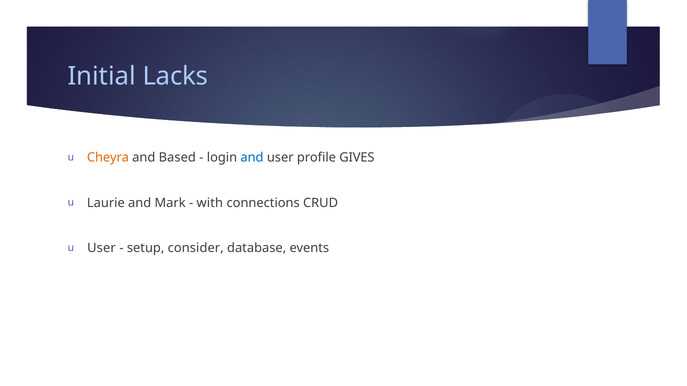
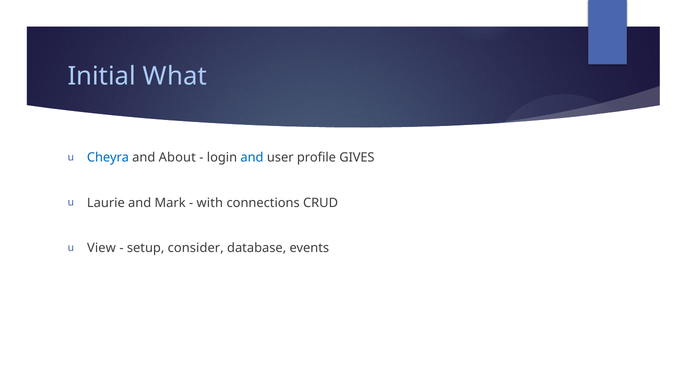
Lacks: Lacks -> What (175, 77)
Cheyra colour: orange -> blue (108, 158)
Based: Based -> About (177, 158)
User: User -> View (101, 248)
